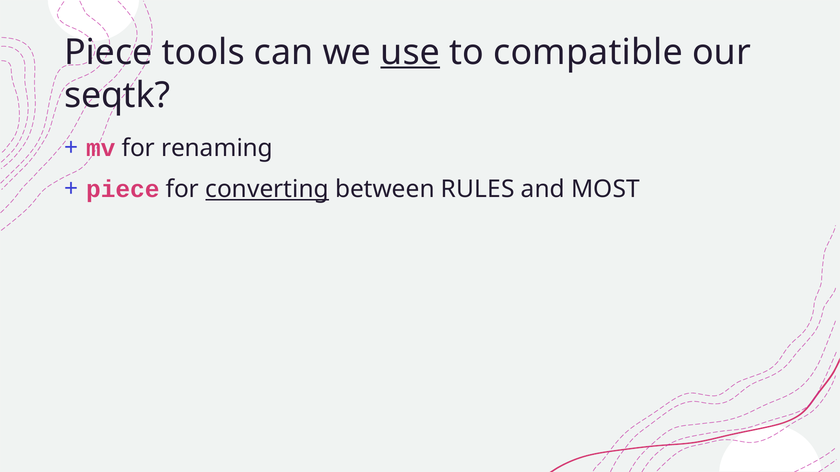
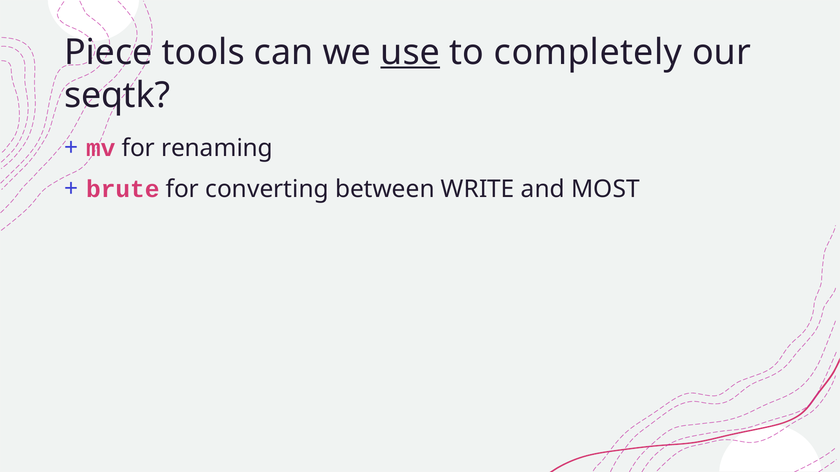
compatible: compatible -> completely (588, 52)
piece: piece -> brute (123, 189)
converting underline: present -> none (267, 189)
RULES: RULES -> WRITE (478, 189)
